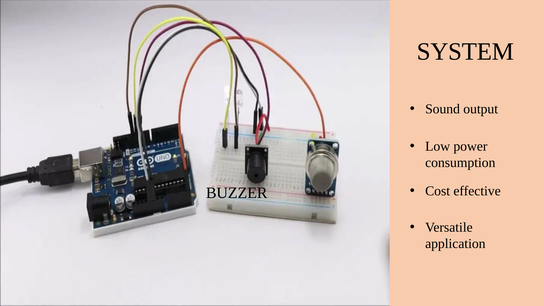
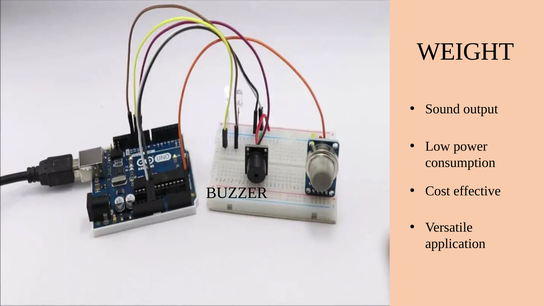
SYSTEM: SYSTEM -> WEIGHT (465, 51)
